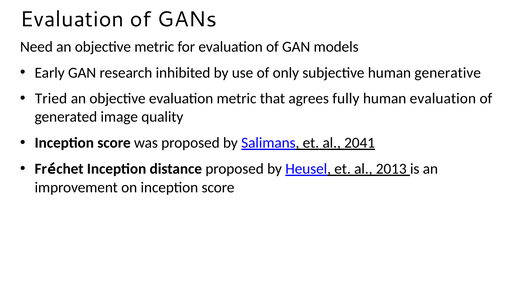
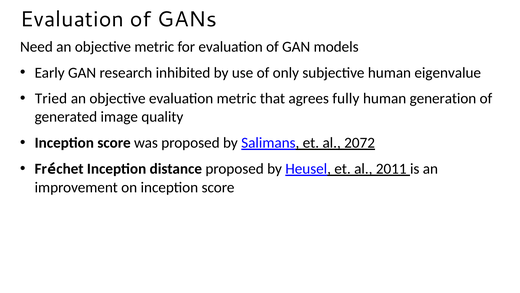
generative: generative -> eigenvalue (448, 73)
human evaluation: evaluation -> generation (443, 98)
2041: 2041 -> 2072 (360, 142)
2013: 2013 -> 2011 (391, 169)
